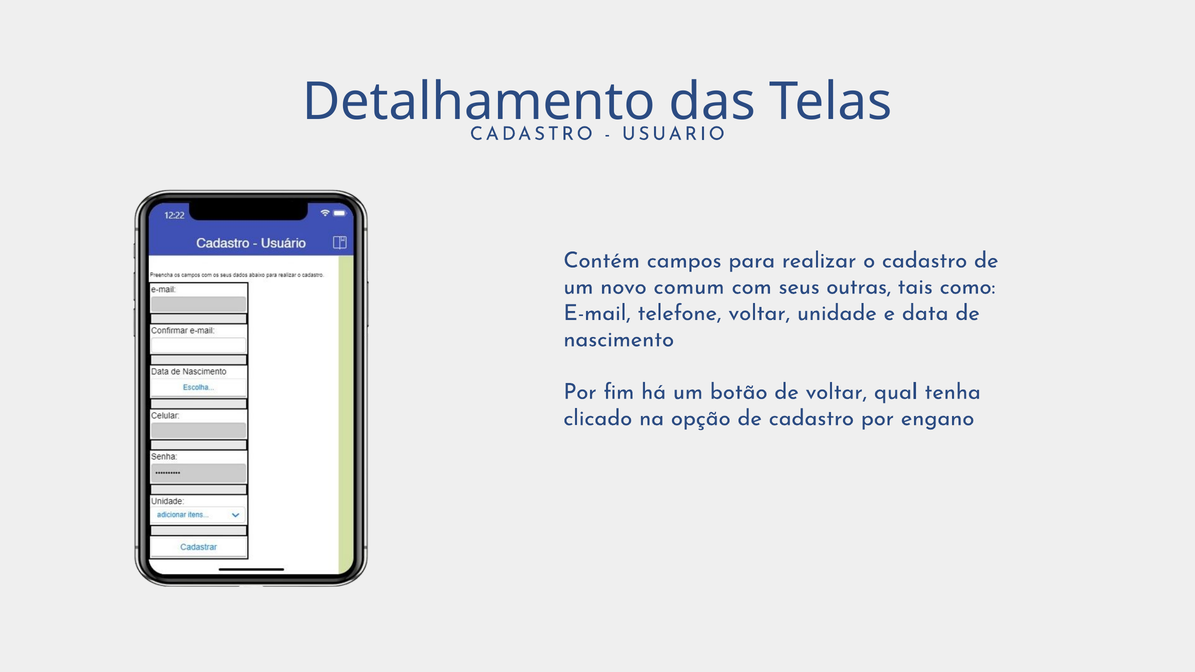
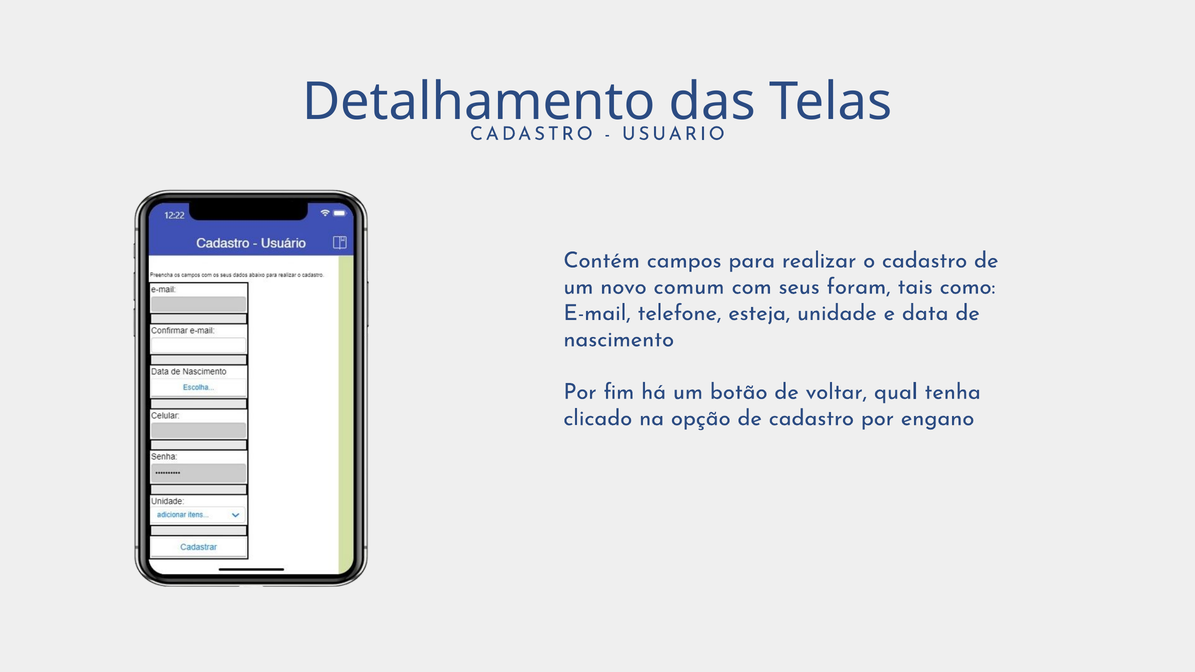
outras: outras -> foram (859, 287)
telefone voltar: voltar -> esteja (759, 313)
